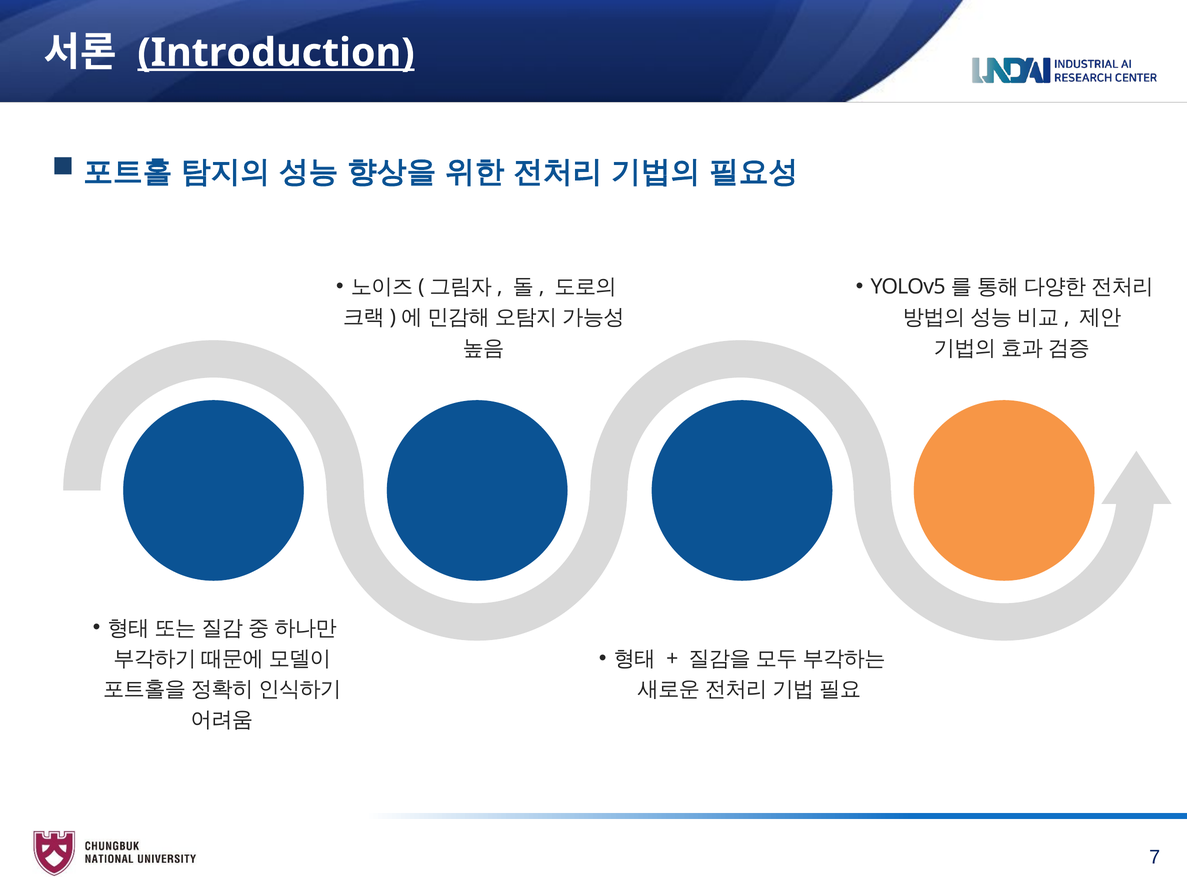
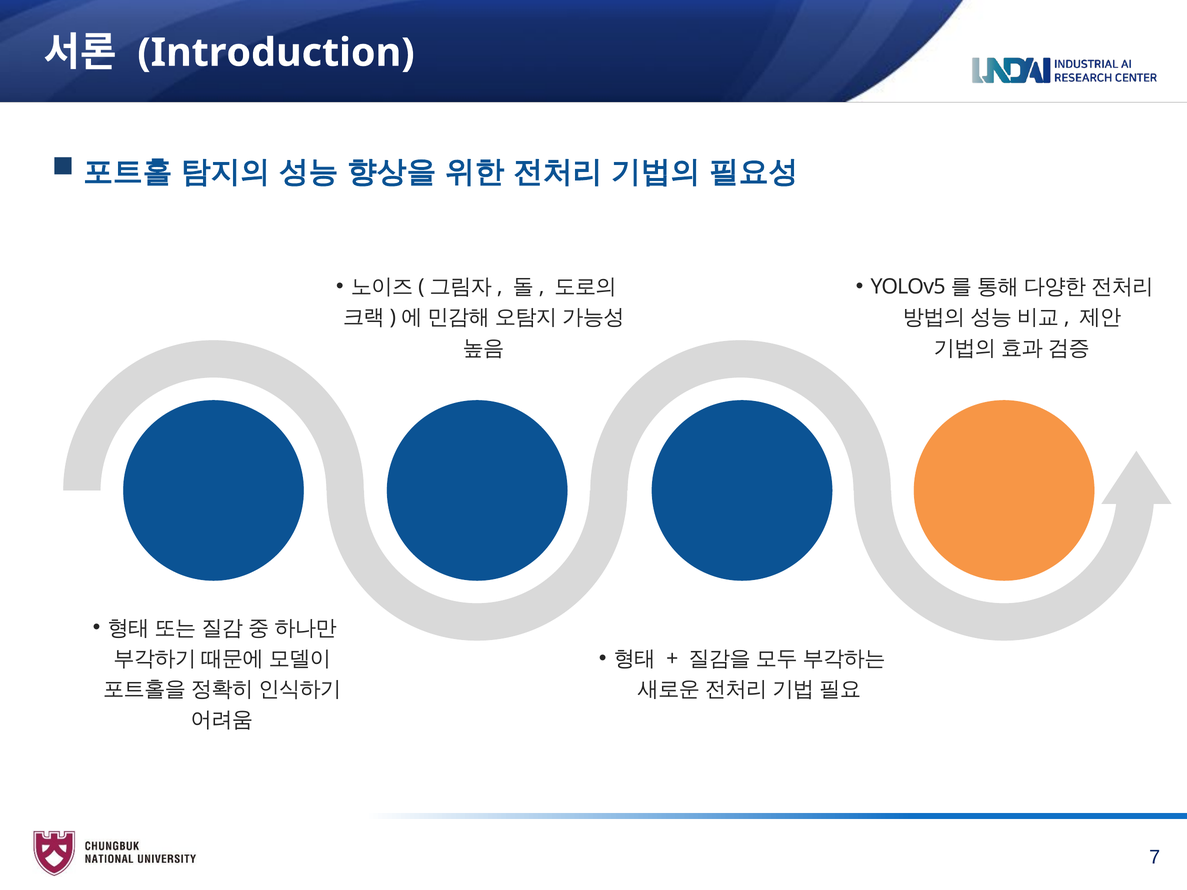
Introduction underline: present -> none (276, 53)
